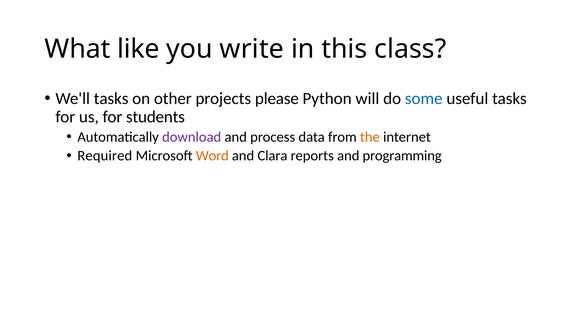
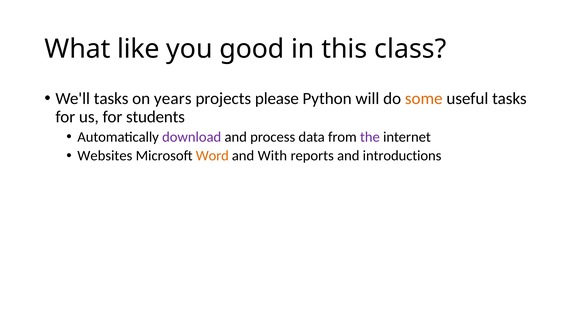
write: write -> good (252, 49)
other: other -> years (173, 99)
some colour: blue -> orange (424, 99)
the colour: orange -> purple (370, 137)
Required: Required -> Websites (105, 156)
Clara: Clara -> With (272, 156)
programming: programming -> introductions (402, 156)
